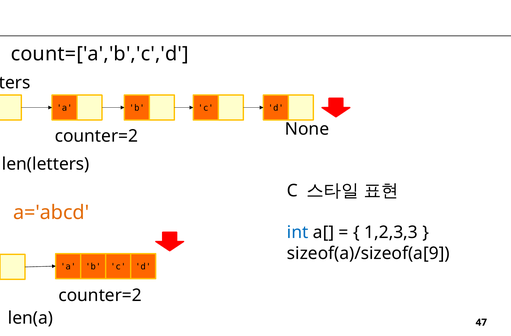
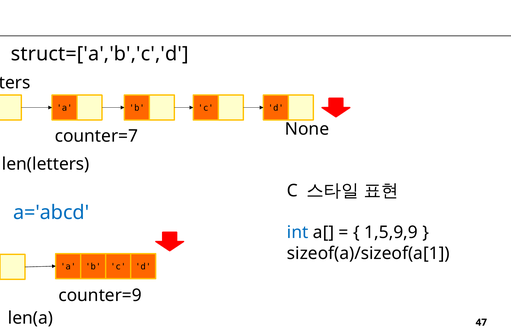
count=['a','b','c','d: count=['a','b','c','d -> struct=['a','b','c','d (100, 54)
counter=2: counter=2 -> counter=7 (96, 136)
a='abcd colour: orange -> blue (51, 212)
1,2,3,3: 1,2,3,3 -> 1,5,9,9 (391, 232)
sizeof(a)/sizeof(a[9: sizeof(a)/sizeof(a[9 -> sizeof(a)/sizeof(a[1 (368, 253)
counter=2: counter=2 -> counter=9 (100, 295)
